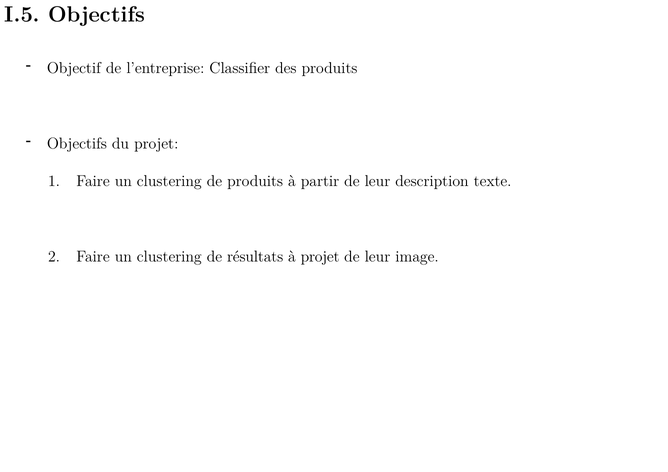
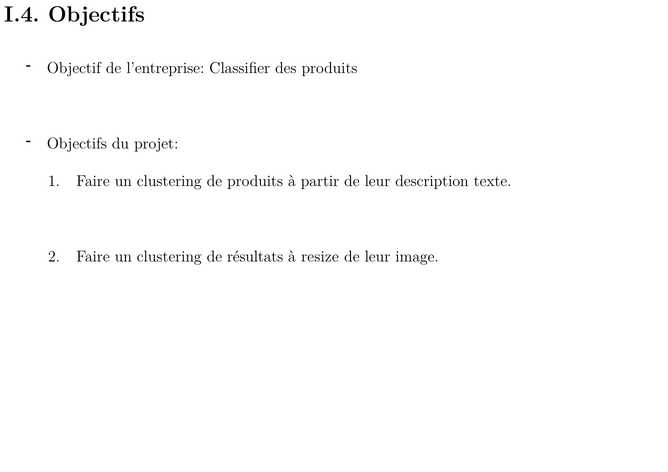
I.5: I.5 -> I.4 (22, 15)
à projet: projet -> resize (320, 257)
